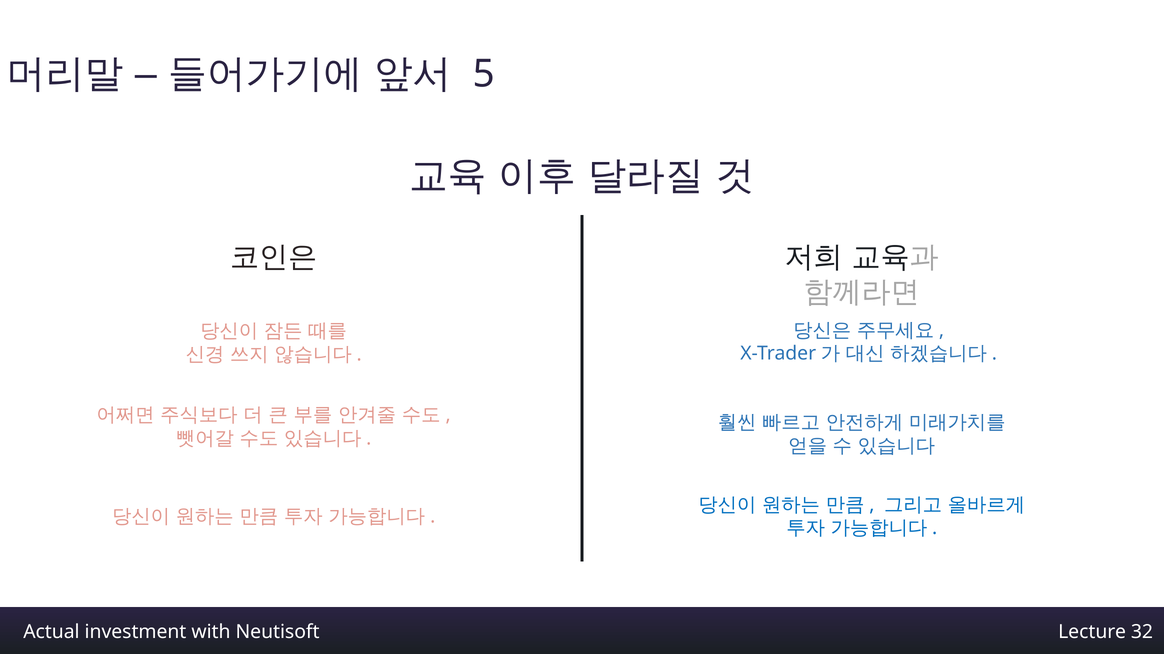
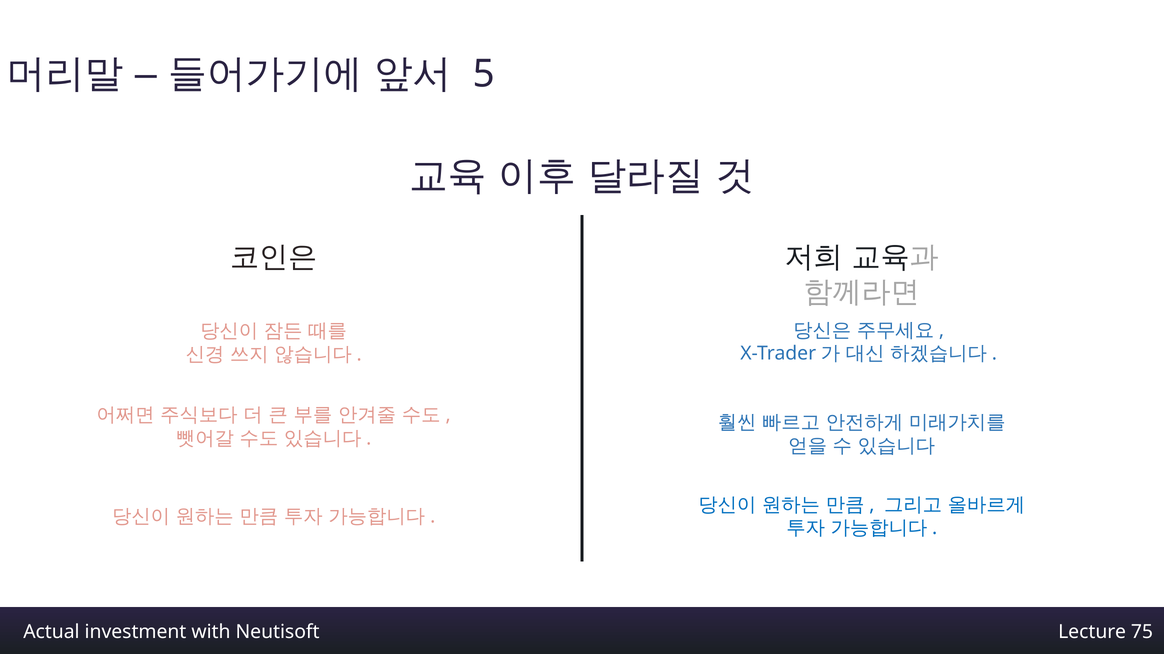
32: 32 -> 75 (1142, 632)
